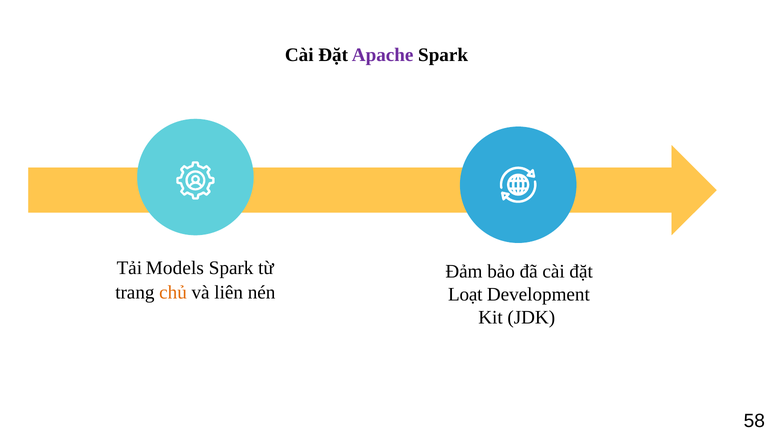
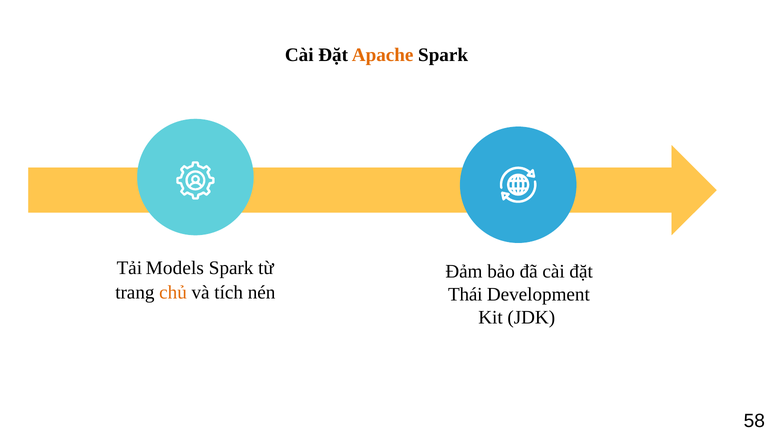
Apache colour: purple -> orange (383, 55)
liên: liên -> tích (229, 292)
Loạt: Loạt -> Thái (465, 295)
